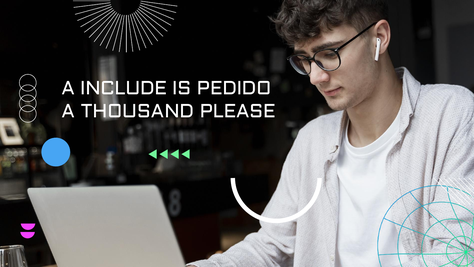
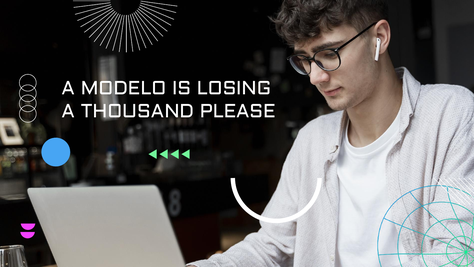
INCLUDE: INCLUDE -> MODELO (124, 88)
PEDIDO: PEDIDO -> LOSING (234, 88)
